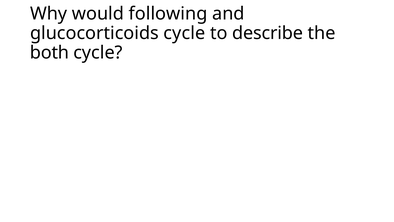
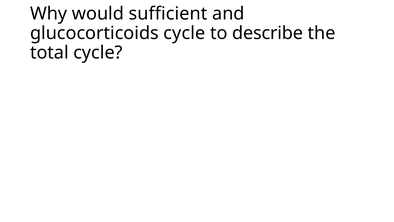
following: following -> sufficient (168, 14)
both: both -> total (49, 53)
